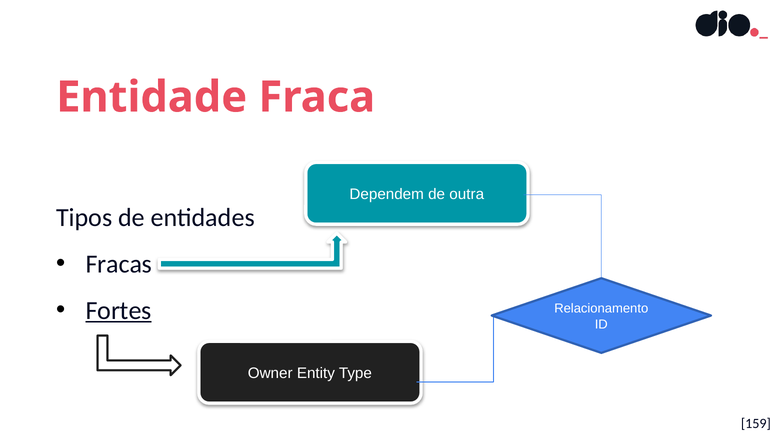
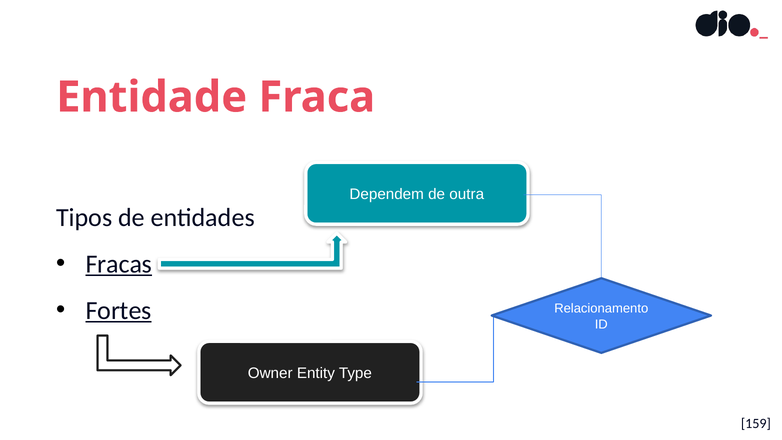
Fracas underline: none -> present (119, 264)
